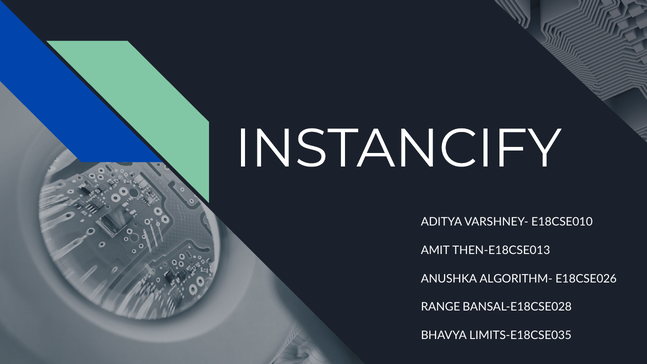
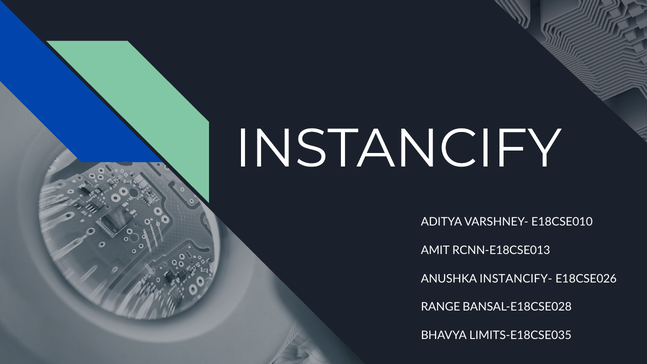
THEN-E18CSE013: THEN-E18CSE013 -> RCNN-E18CSE013 (501, 250)
ALGORITHM-: ALGORITHM- -> INSTANCIFY- (516, 279)
